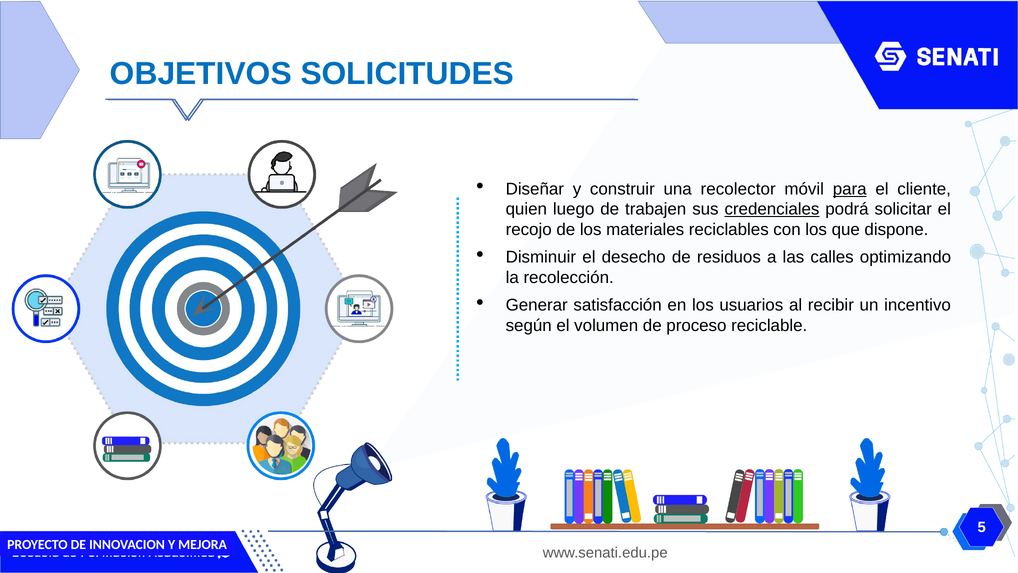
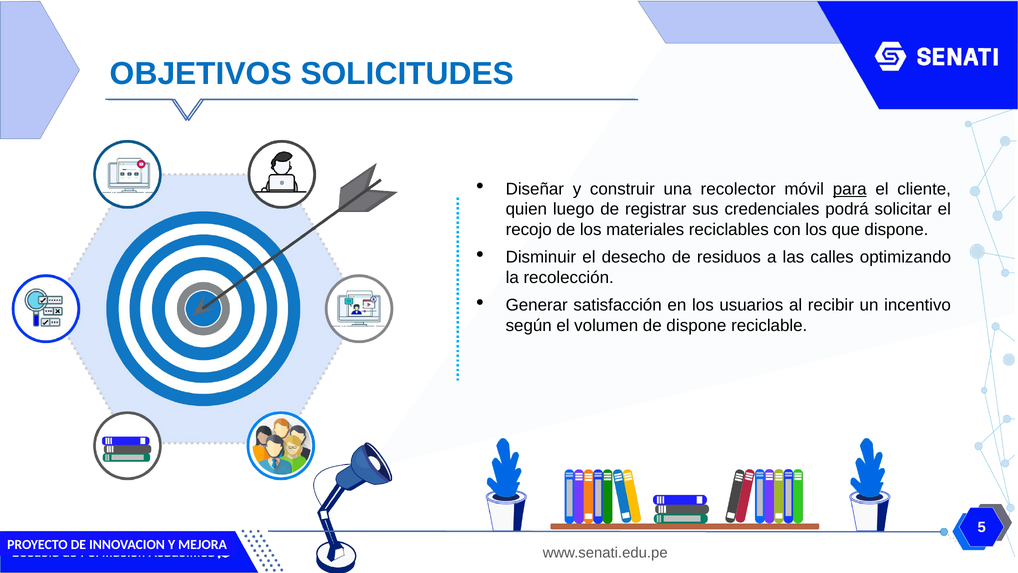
trabajen: trabajen -> registrar (656, 209)
credenciales underline: present -> none (772, 209)
de proceso: proceso -> dispone (696, 326)
